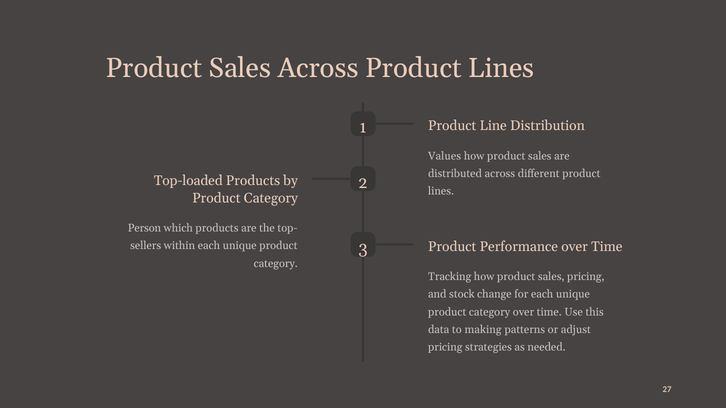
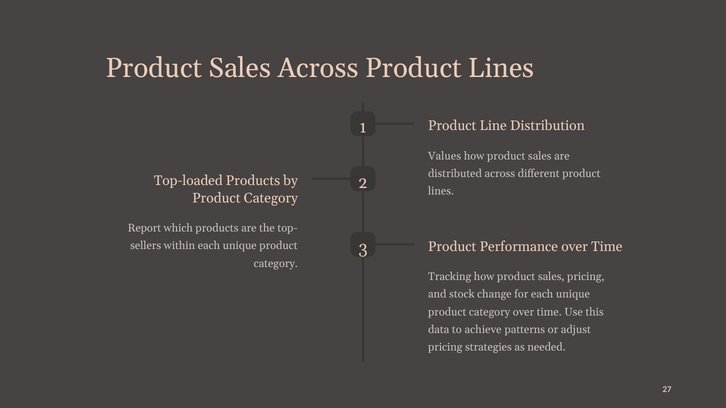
Person: Person -> Report (144, 228)
making: making -> achieve (483, 330)
